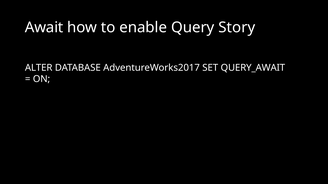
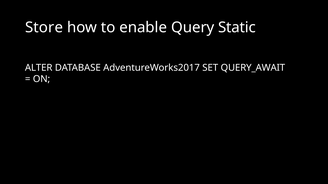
Await: Await -> Store (44, 28)
Story: Story -> Static (237, 28)
